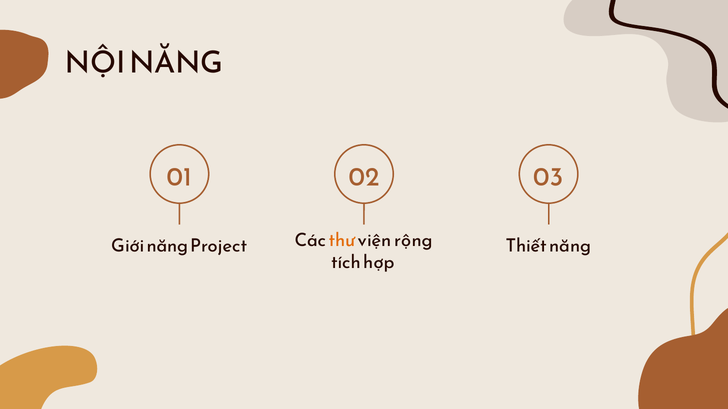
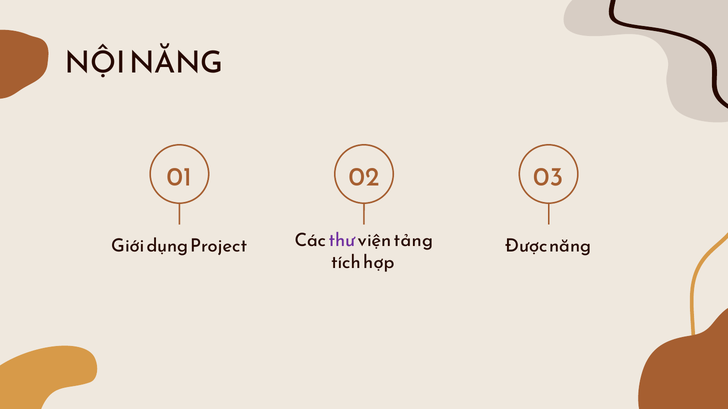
Giới năng: năng -> dụng (167, 246)
thư colour: orange -> purple (342, 241)
rộng: rộng -> tảng (414, 241)
Thiết: Thiết -> Được (526, 246)
